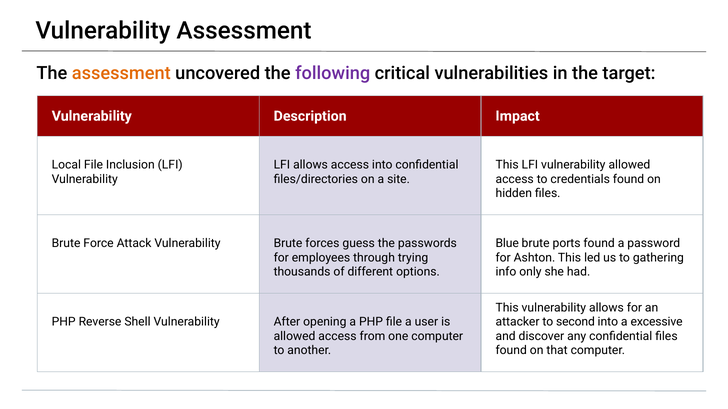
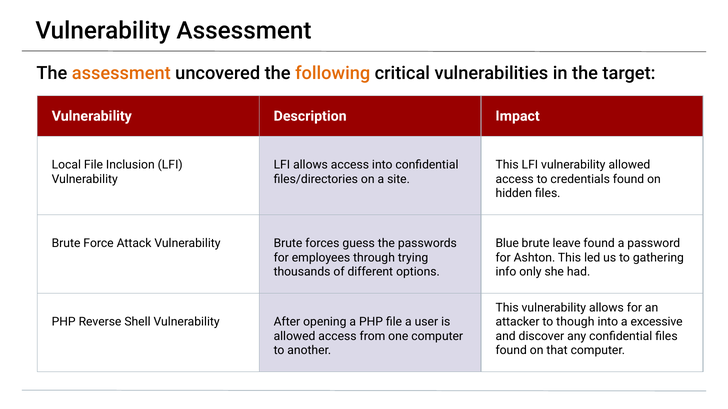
following colour: purple -> orange (333, 73)
ports: ports -> leave (567, 244)
second: second -> though (575, 322)
